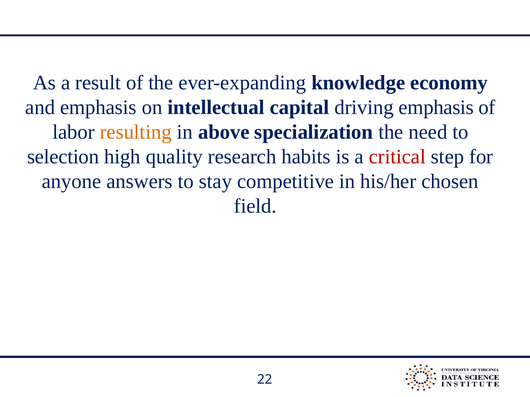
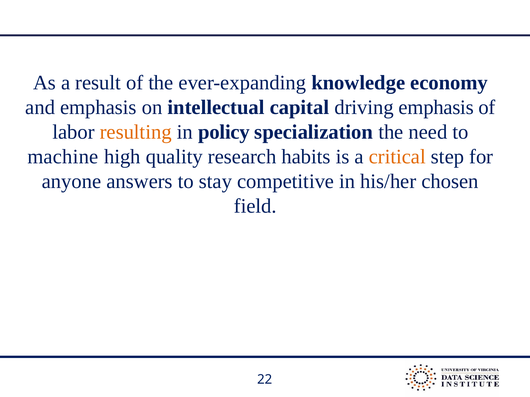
above: above -> policy (224, 132)
selection: selection -> machine (63, 157)
critical colour: red -> orange (397, 157)
